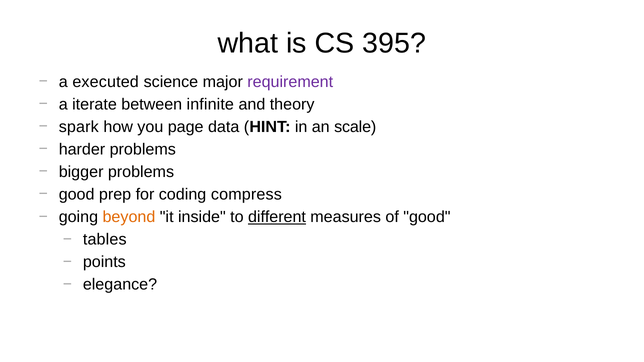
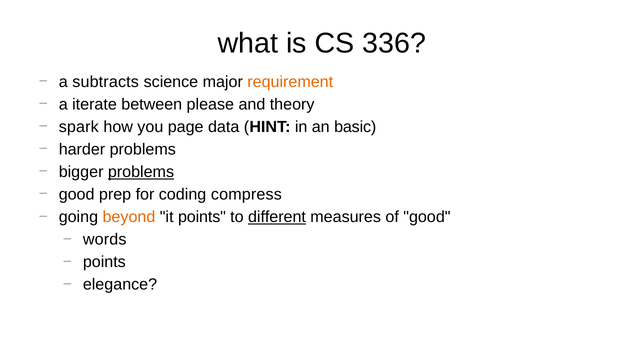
395: 395 -> 336 (394, 43)
executed: executed -> subtracts (106, 82)
requirement colour: purple -> orange (290, 82)
infinite: infinite -> please (210, 104)
scale: scale -> basic (355, 127)
problems underline: none -> present (141, 172)
it inside: inside -> points (202, 217)
tables: tables -> words (105, 240)
